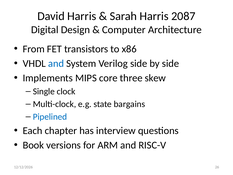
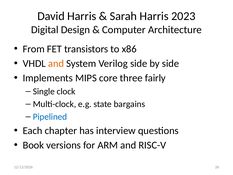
2087: 2087 -> 2023 (183, 16)
and colour: blue -> orange (56, 63)
skew: skew -> fairly (155, 78)
